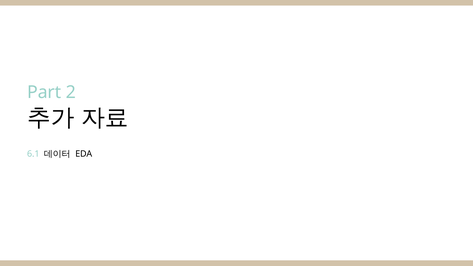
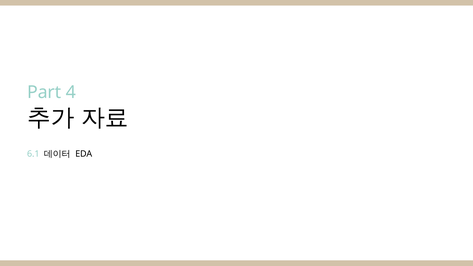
2: 2 -> 4 (71, 92)
